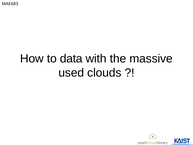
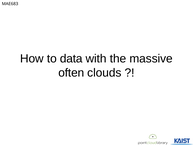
used: used -> often (71, 73)
